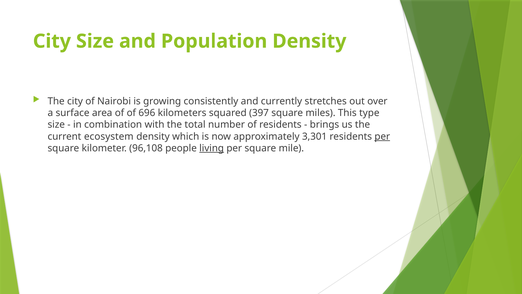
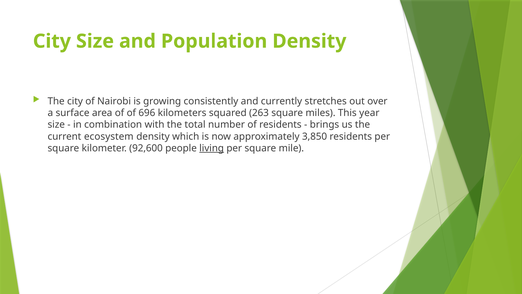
397: 397 -> 263 (259, 113)
type: type -> year (369, 113)
3,301: 3,301 -> 3,850 (315, 136)
per underline: present -> none (382, 136)
96,108: 96,108 -> 92,600 (146, 148)
